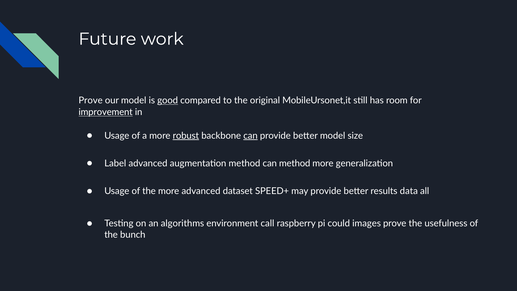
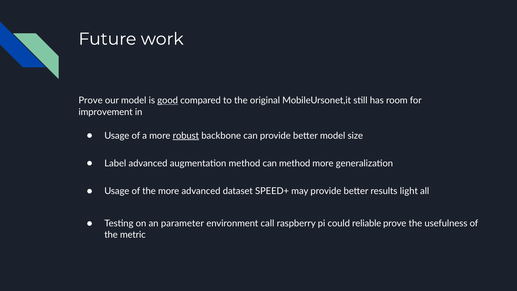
improvement underline: present -> none (106, 112)
can underline: present -> none (250, 136)
data: data -> light (409, 191)
algorithms: algorithms -> parameter (182, 223)
images: images -> reliable (367, 223)
bunch: bunch -> metric (133, 235)
